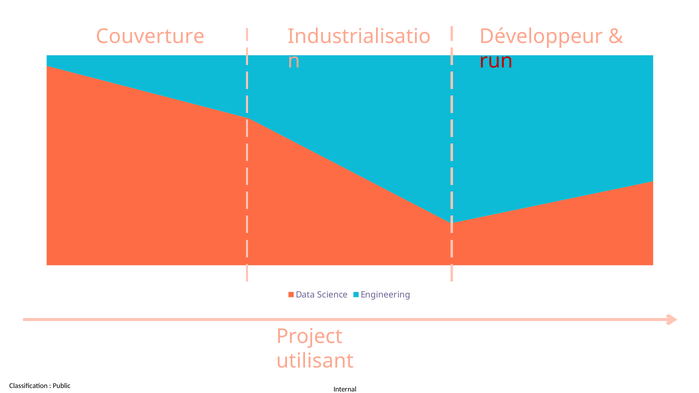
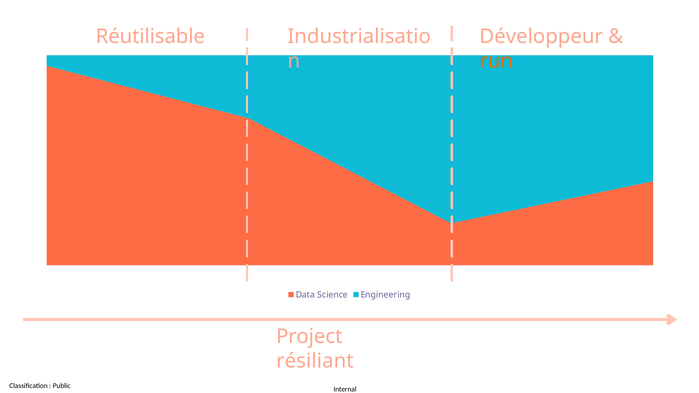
Couverture: Couverture -> Réutilisable (150, 37)
run colour: red -> orange (496, 61)
utilisant: utilisant -> résiliant (315, 361)
